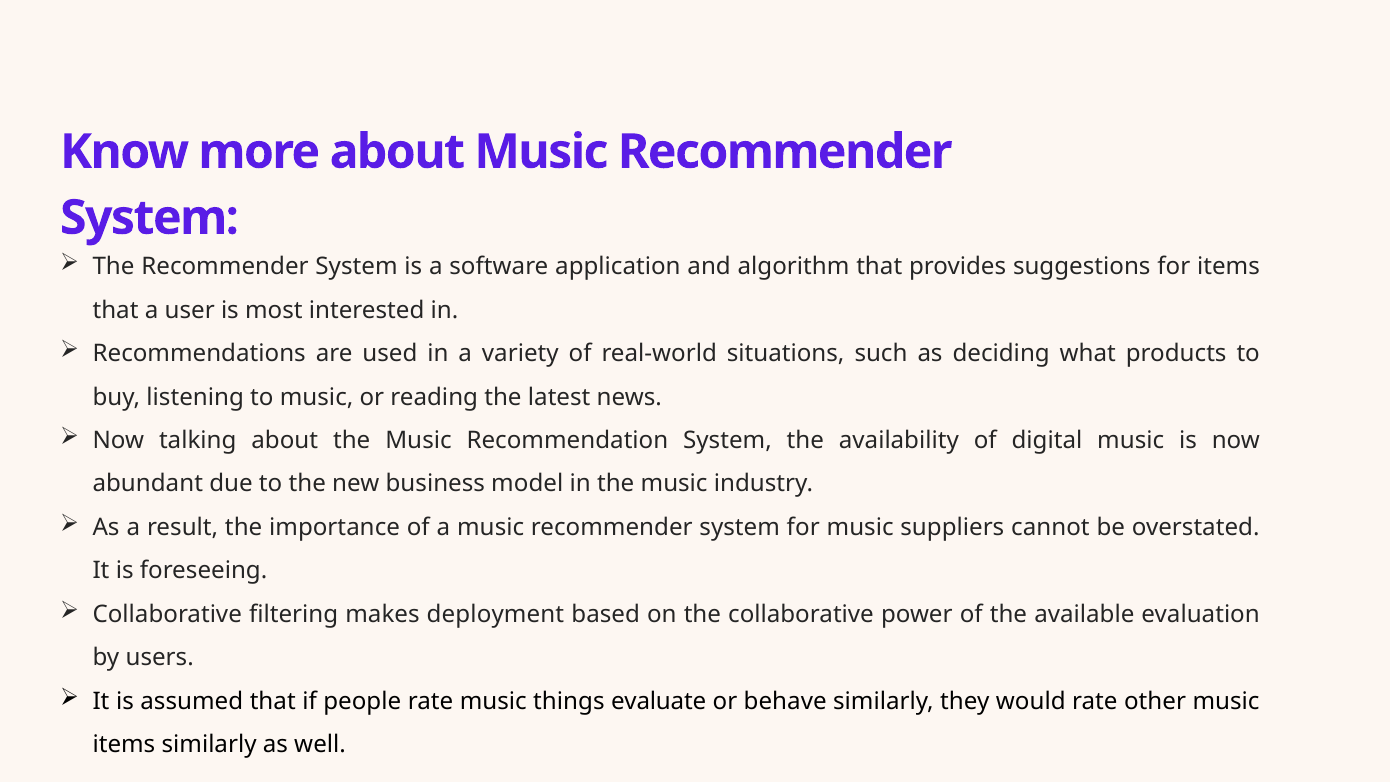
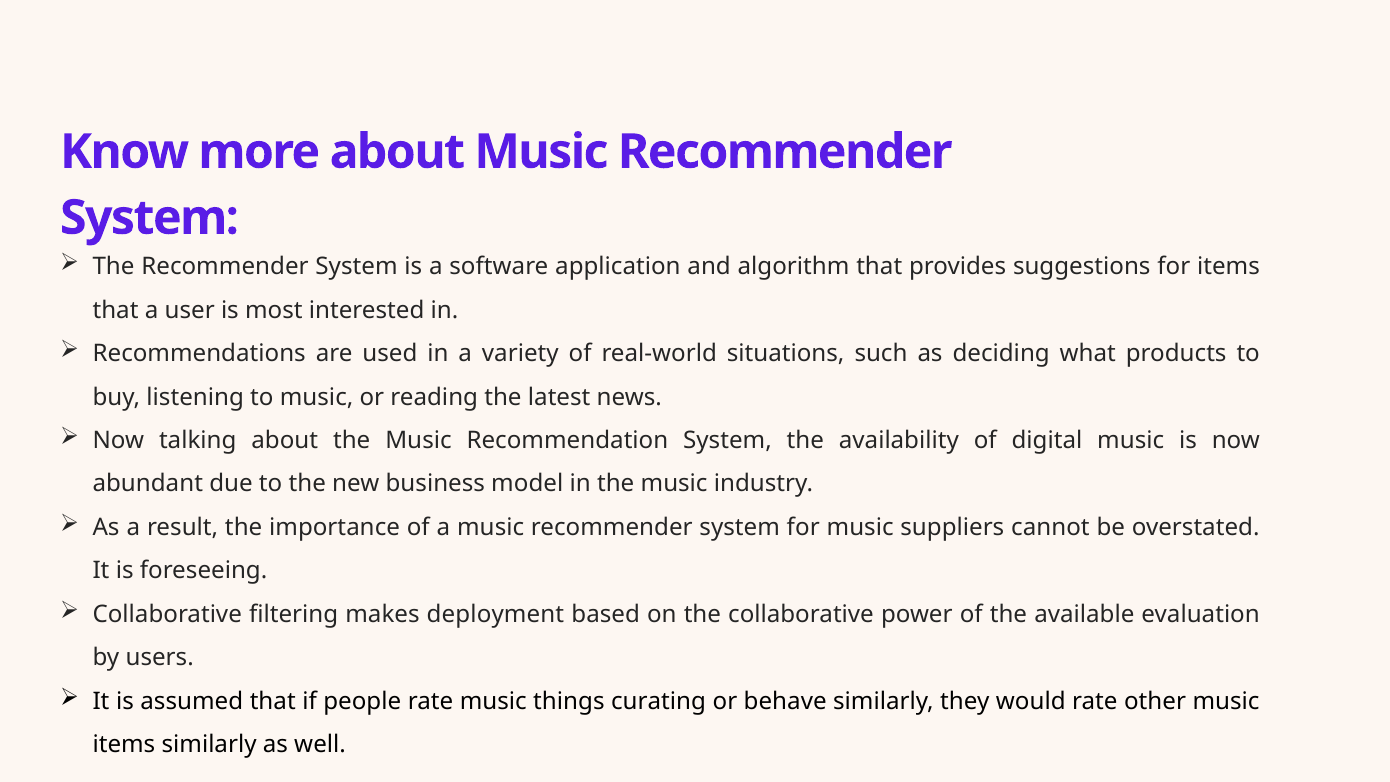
evaluate: evaluate -> curating (659, 701)
